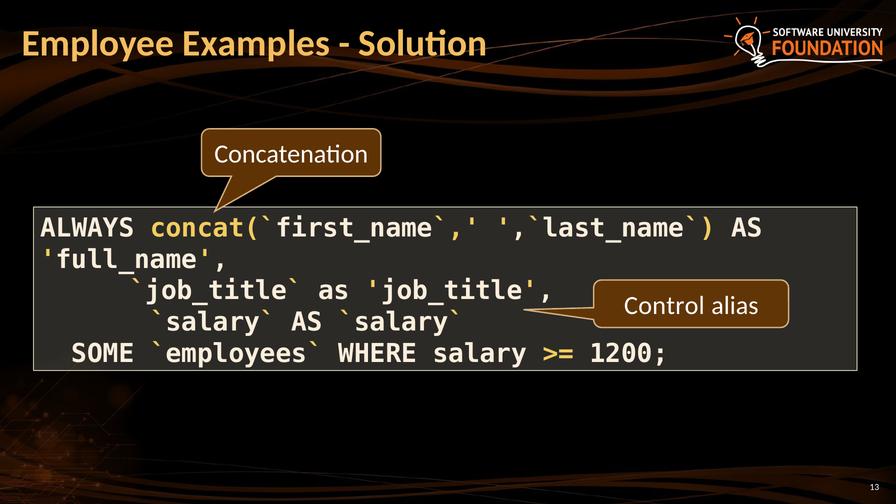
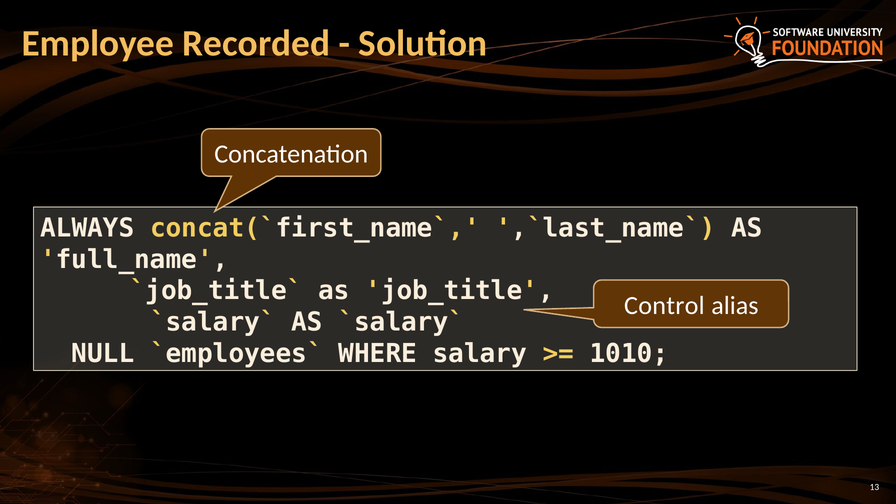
Examples: Examples -> Recorded (256, 44)
SOME: SOME -> NULL (103, 354)
1200: 1200 -> 1010 (629, 354)
